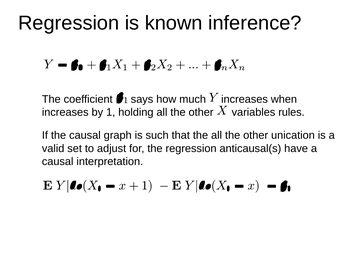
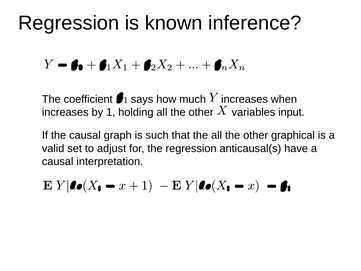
rules: rules -> input (291, 112)
unication: unication -> graphical (293, 135)
